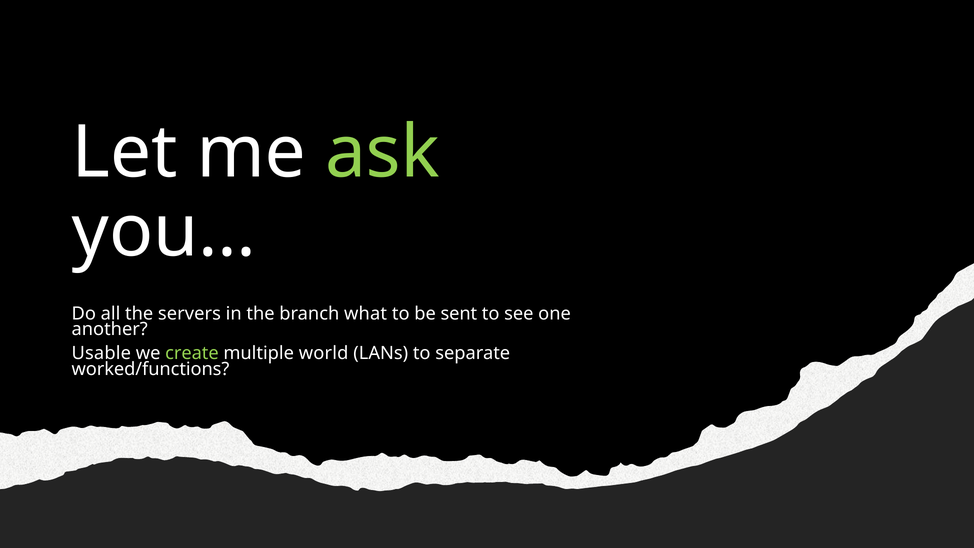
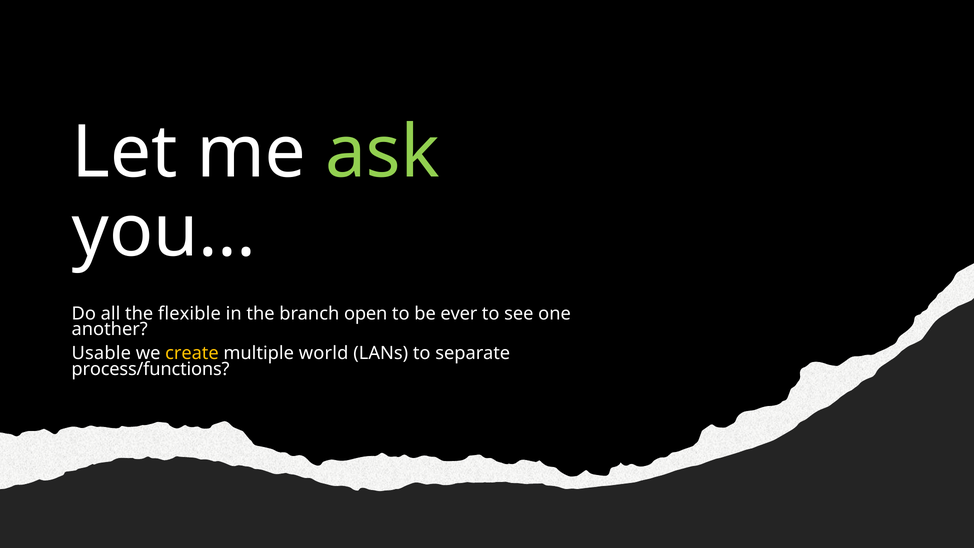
servers: servers -> flexible (189, 313)
what: what -> open (366, 313)
sent: sent -> ever (459, 313)
create colour: light green -> yellow (192, 353)
worked/functions: worked/functions -> process/functions (151, 369)
